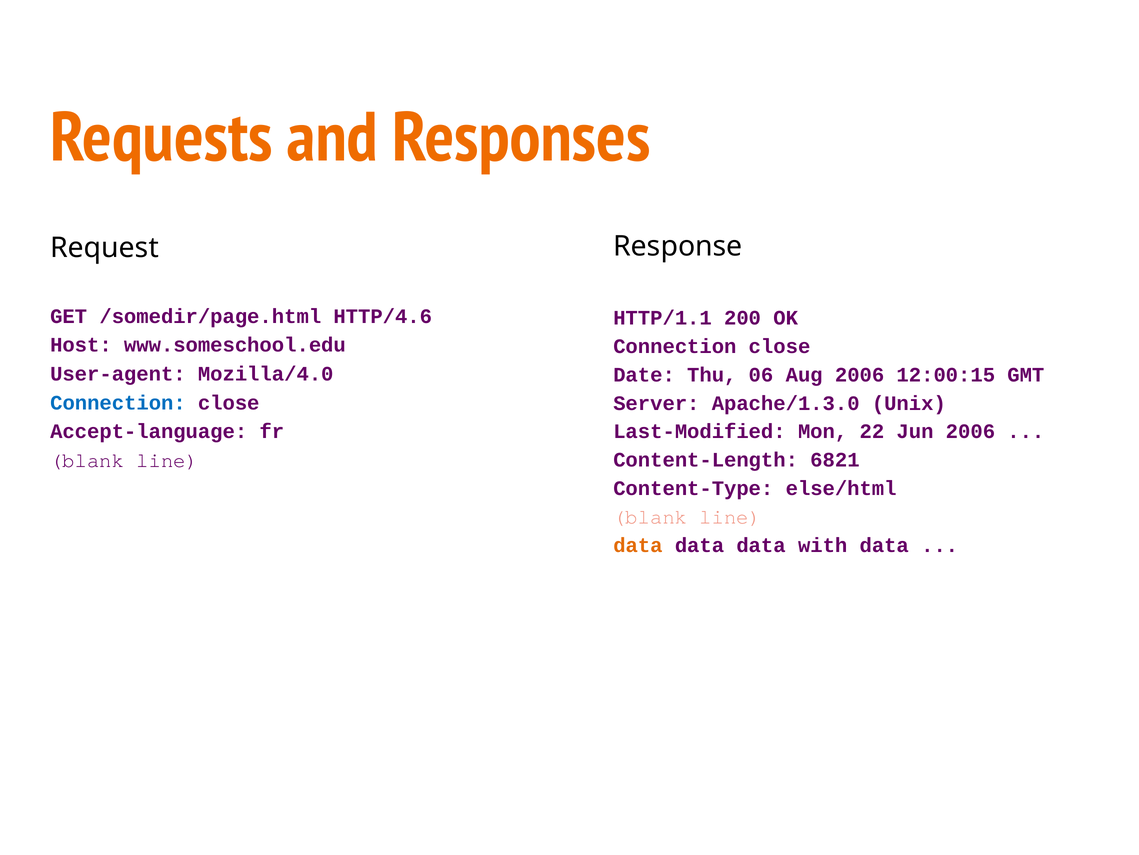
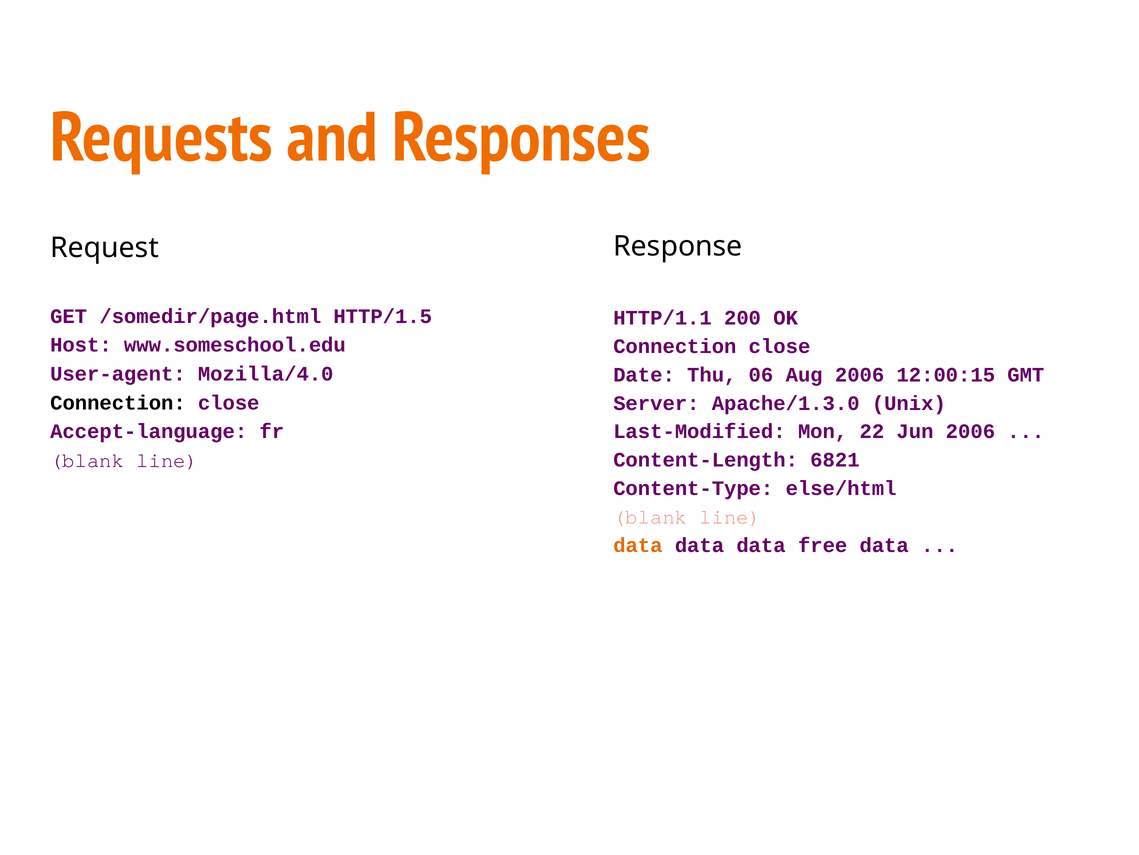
HTTP/4.6: HTTP/4.6 -> HTTP/1.5 (383, 316)
Connection colour: blue -> black (118, 402)
with: with -> free (823, 545)
